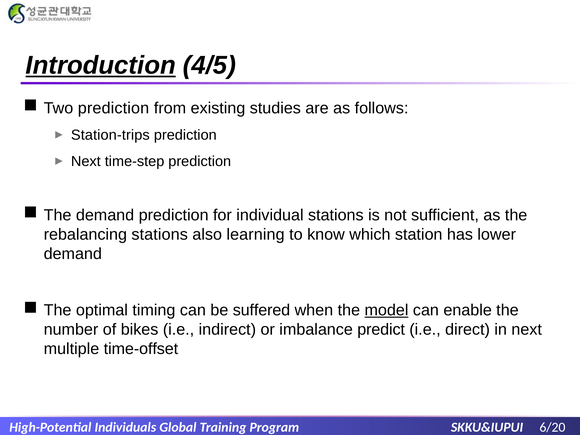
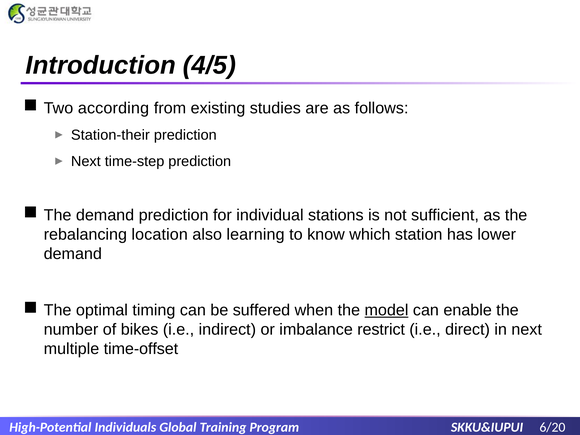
Introduction underline: present -> none (101, 65)
Two prediction: prediction -> according (113, 108)
Station-trips: Station-trips -> Station-their (110, 135)
rebalancing stations: stations -> location (160, 234)
predict: predict -> restrict (381, 330)
